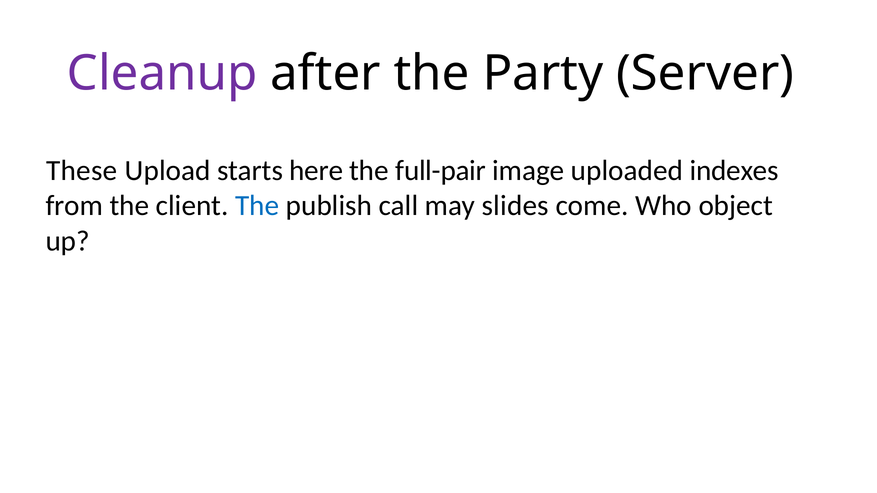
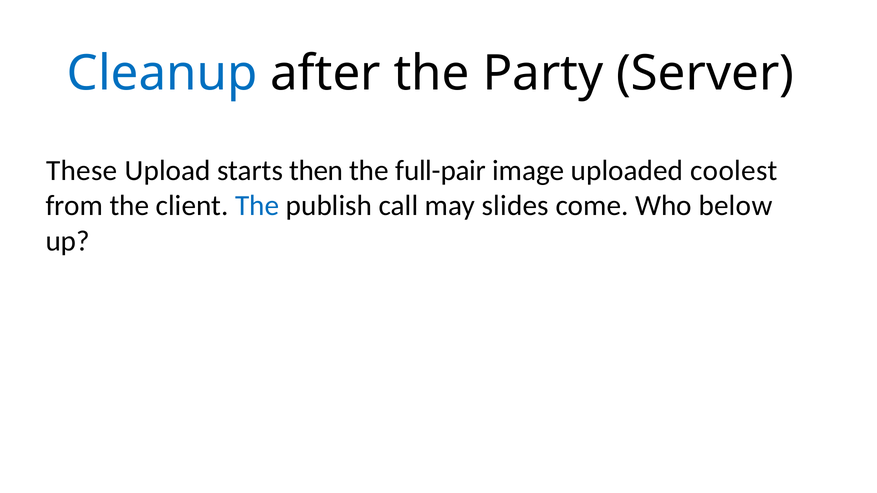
Cleanup colour: purple -> blue (162, 74)
here: here -> then (316, 171)
indexes: indexes -> coolest (734, 171)
object: object -> below (736, 206)
